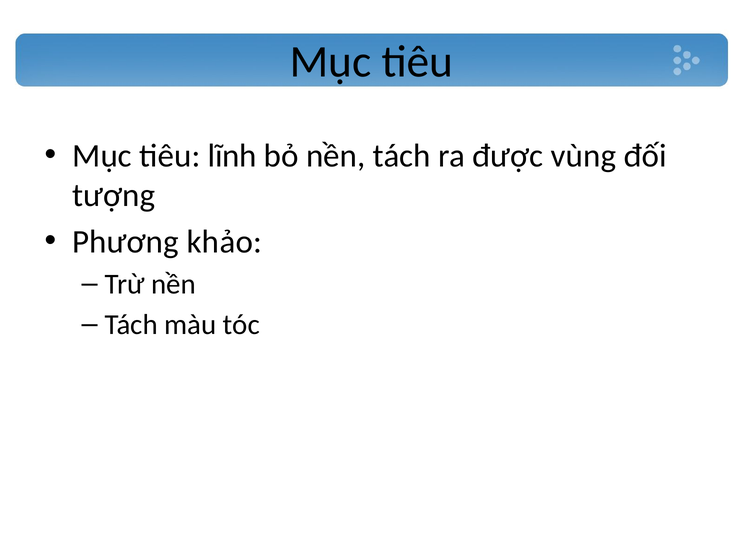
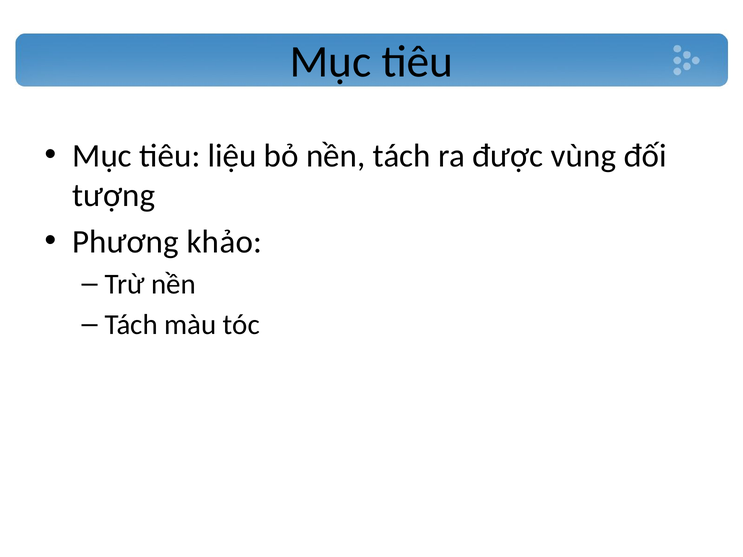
lĩnh: lĩnh -> liệu (232, 156)
